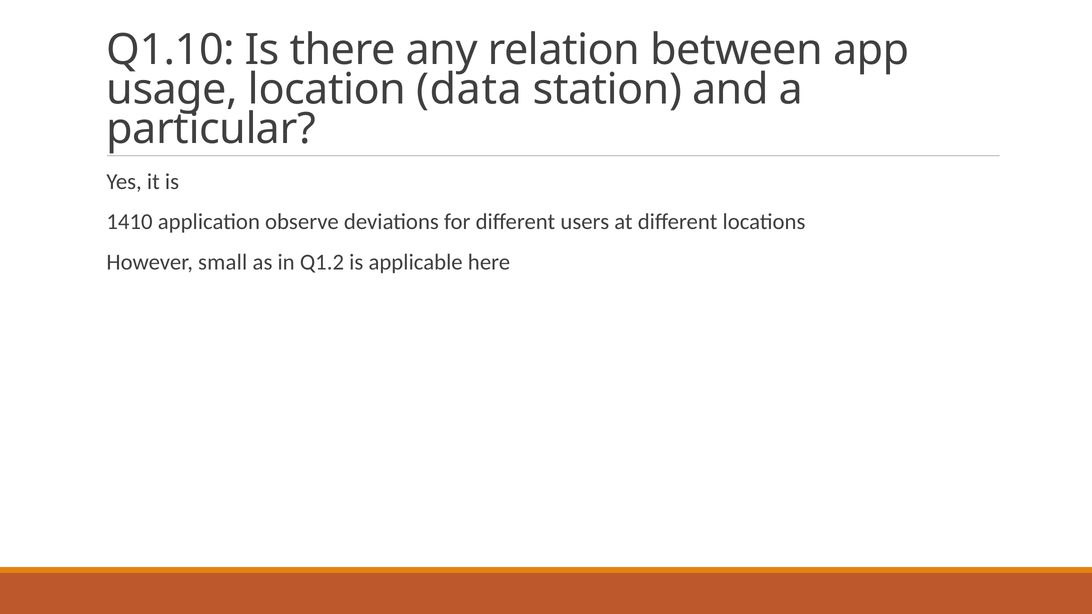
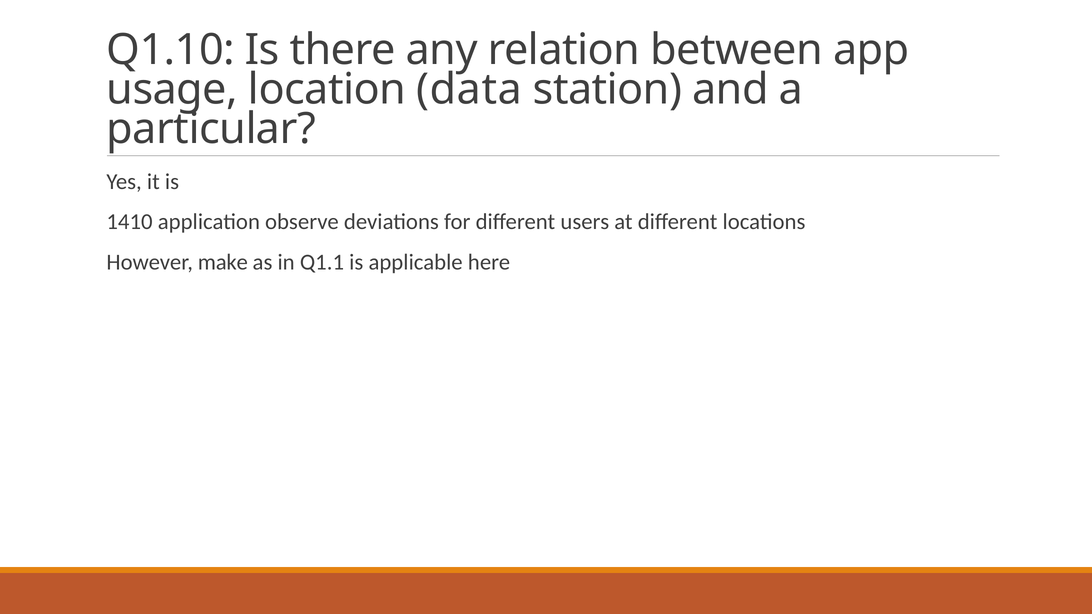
small: small -> make (223, 263)
Q1.2: Q1.2 -> Q1.1 (322, 263)
